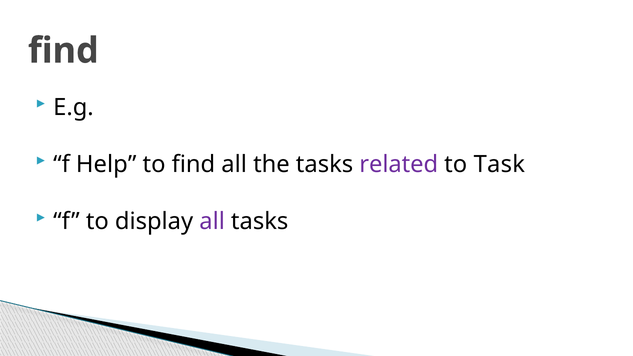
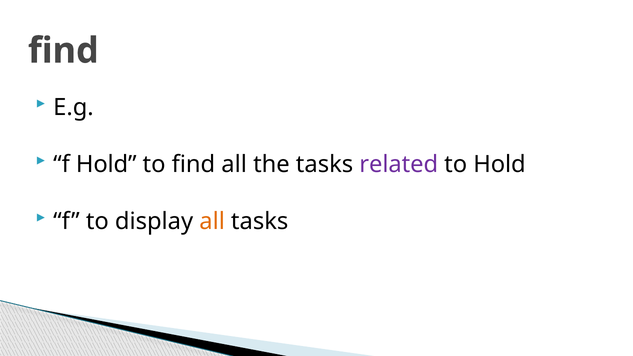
f Help: Help -> Hold (106, 164)
to Task: Task -> Hold (499, 164)
all colour: purple -> orange (212, 221)
